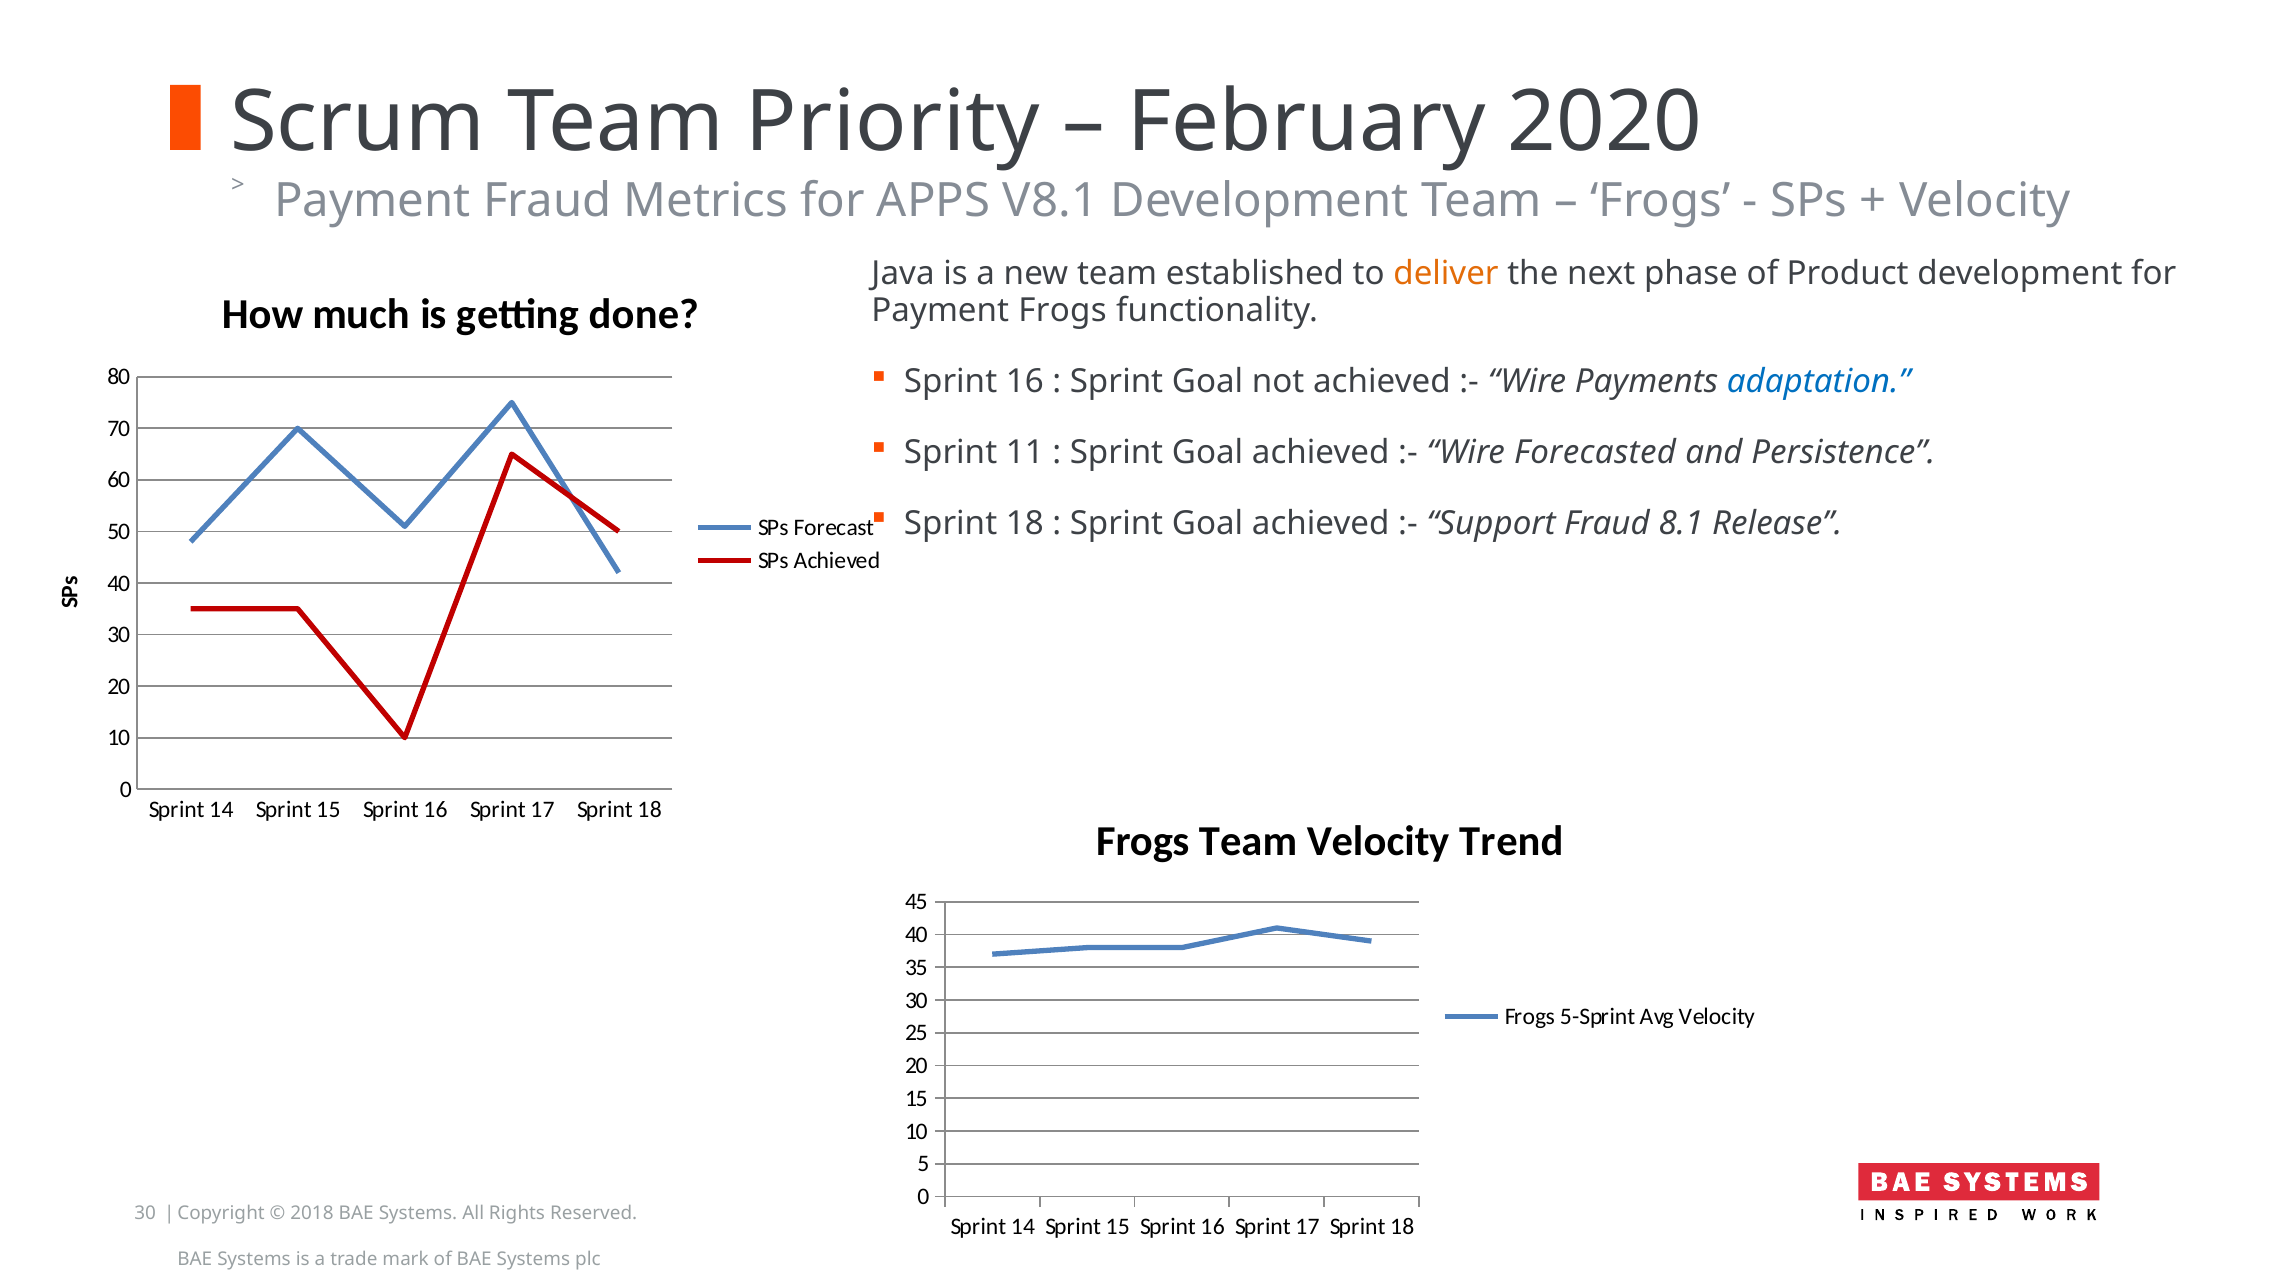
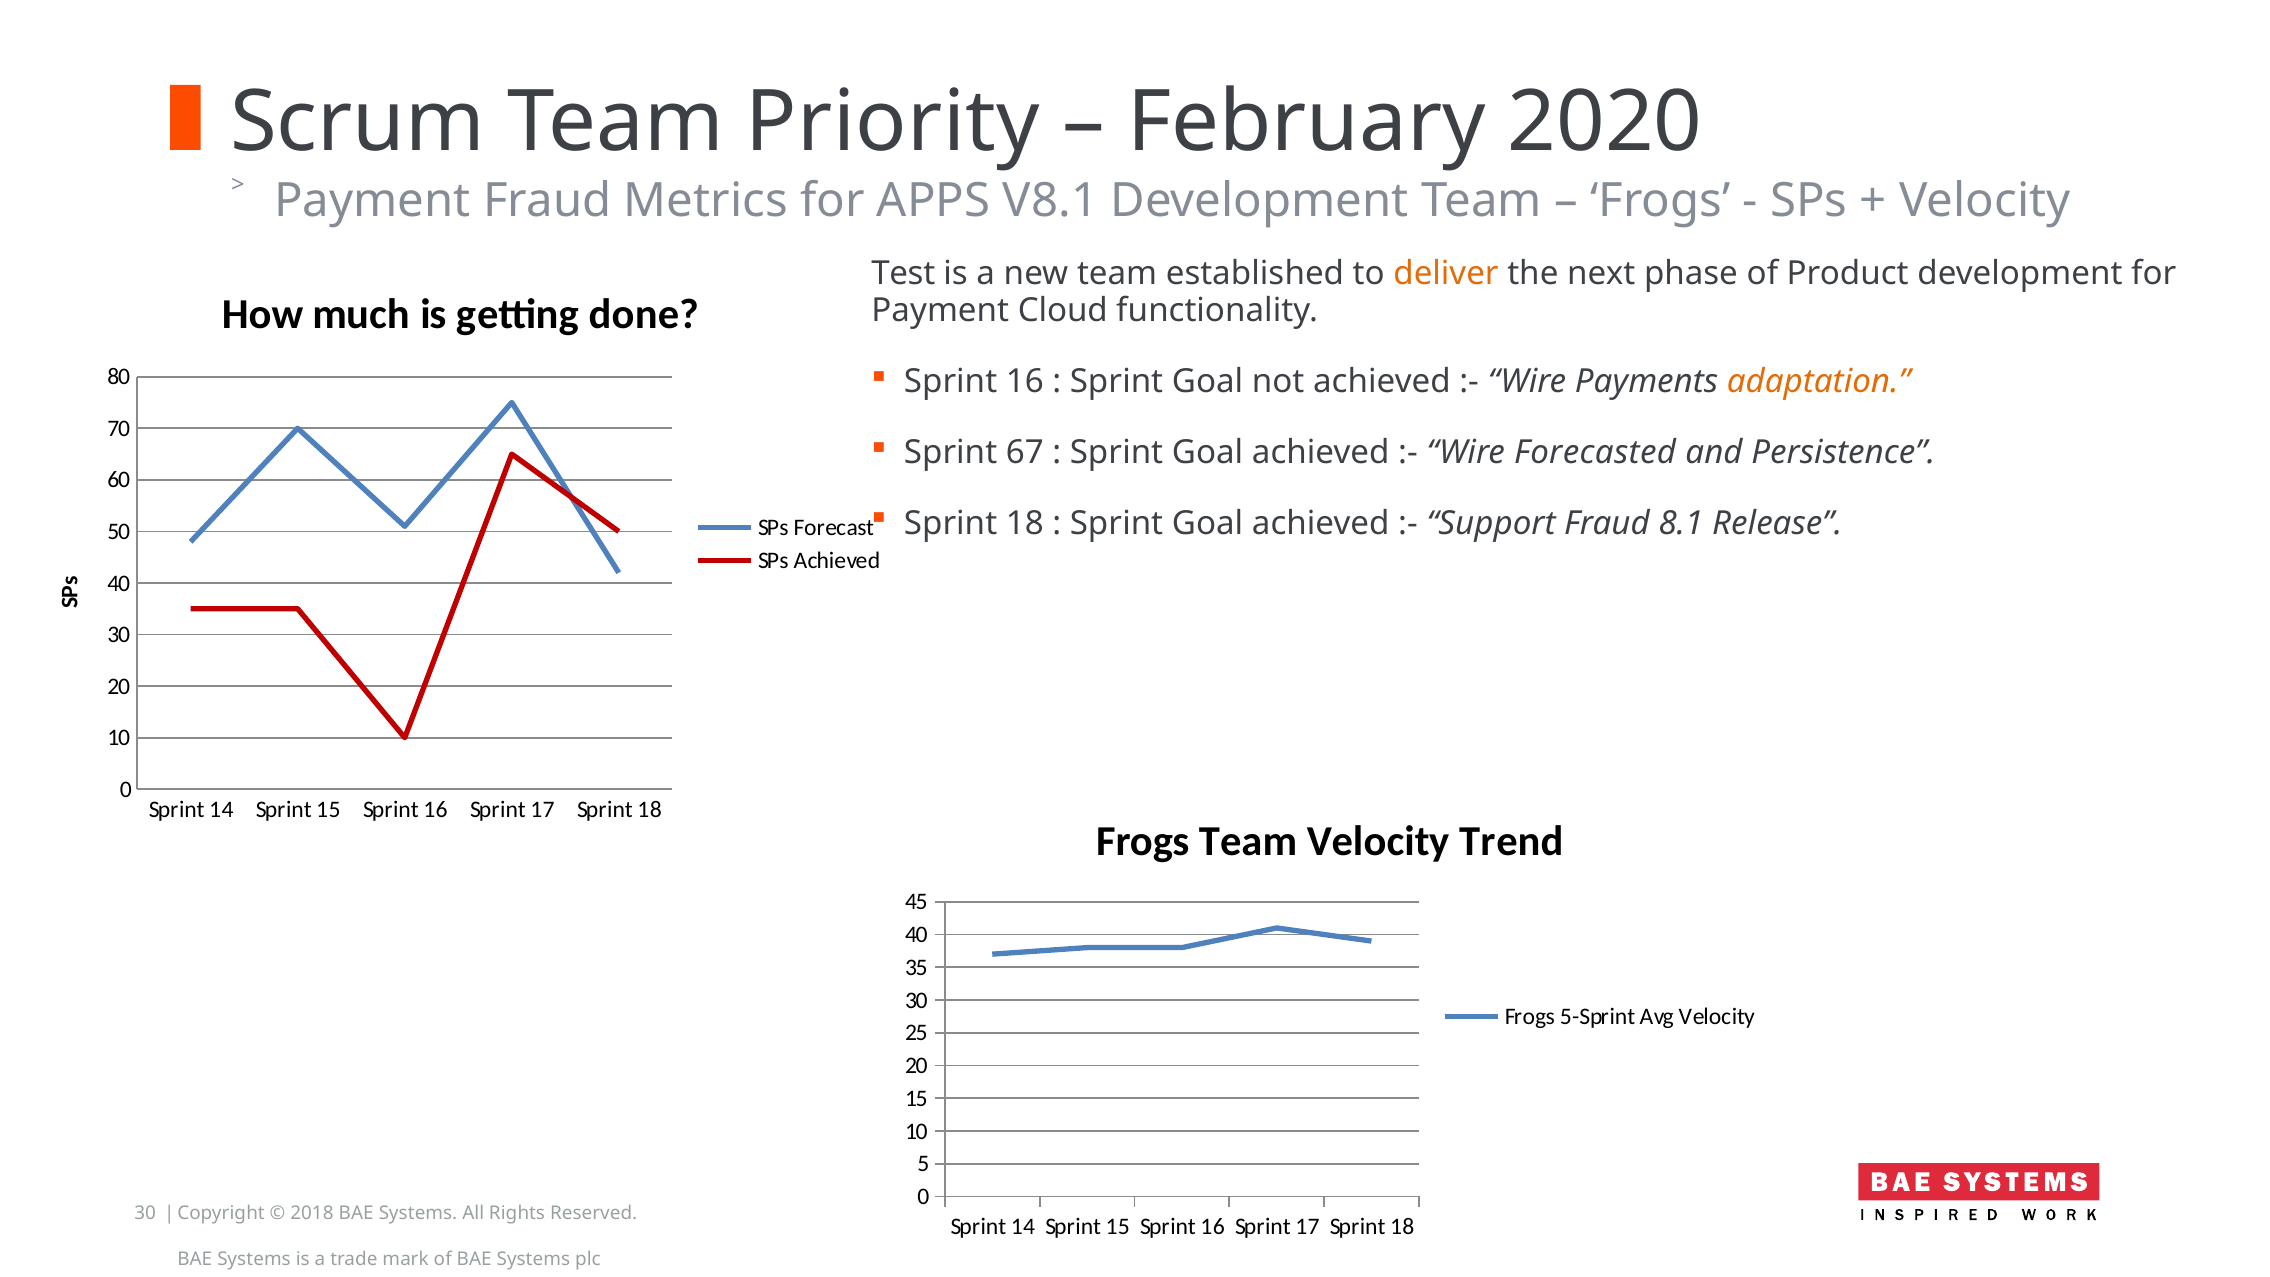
Java: Java -> Test (903, 273)
Payment Frogs: Frogs -> Cloud (1063, 311)
adaptation colour: blue -> orange (1819, 382)
11: 11 -> 67 (1025, 453)
